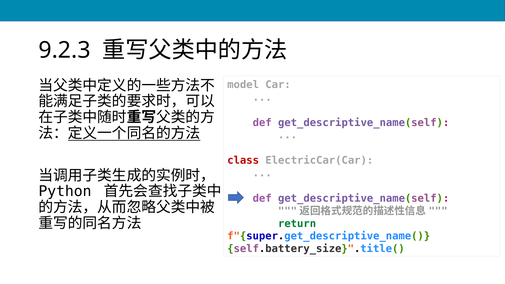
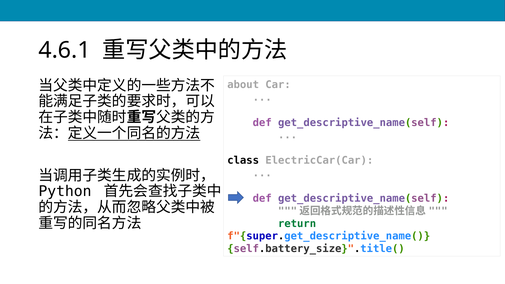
9.2.3: 9.2.3 -> 4.6.1 (65, 50)
model: model -> about (243, 85)
class colour: red -> black (243, 160)
